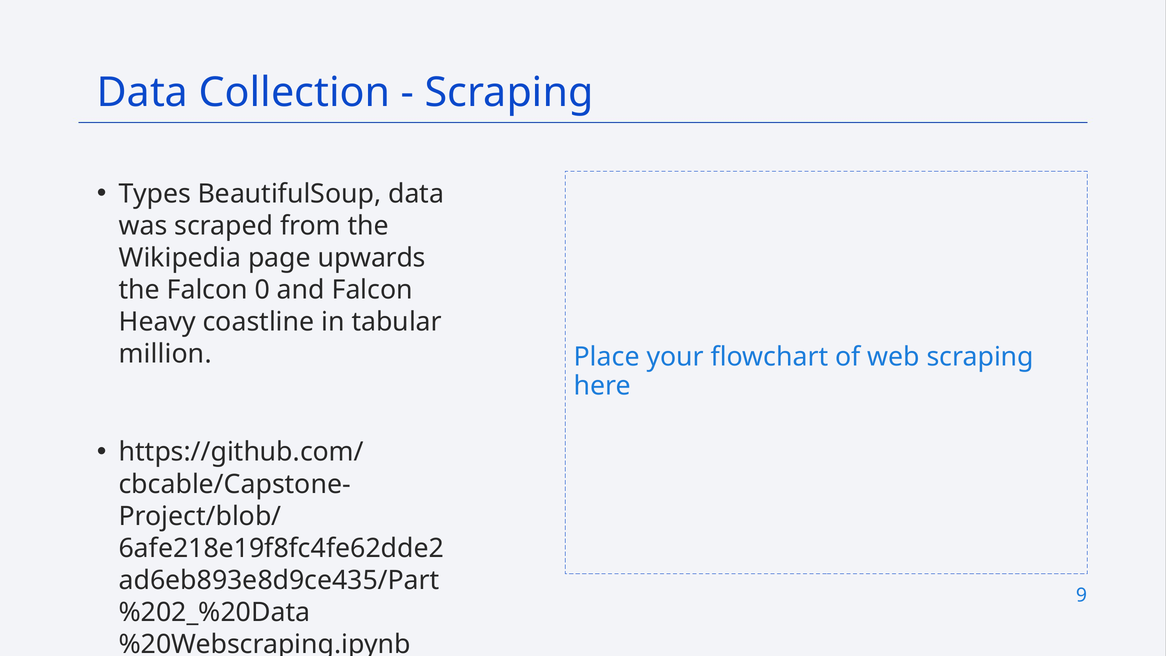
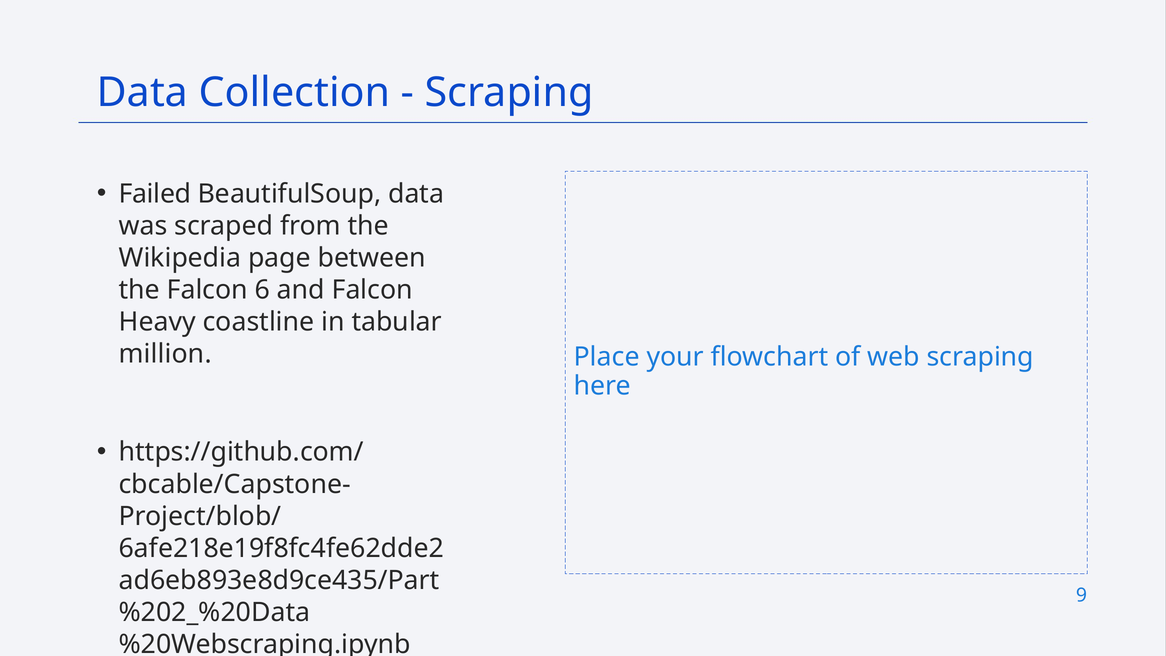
Types: Types -> Failed (155, 194)
upwards: upwards -> between (372, 258)
0: 0 -> 6 (262, 290)
